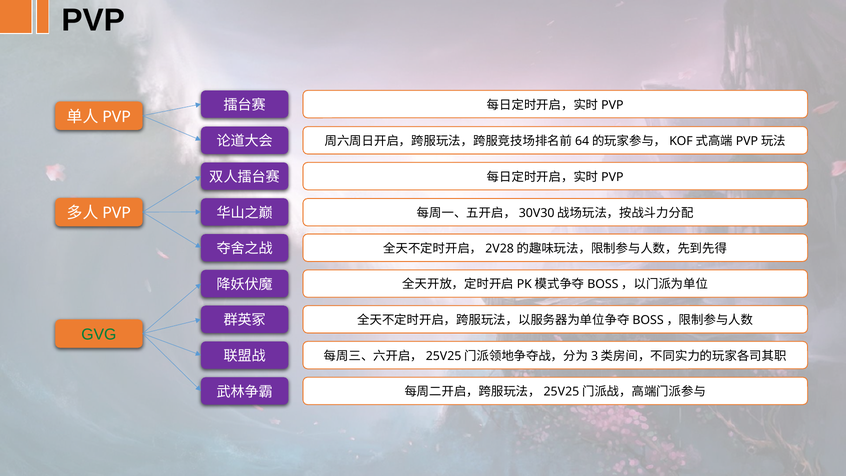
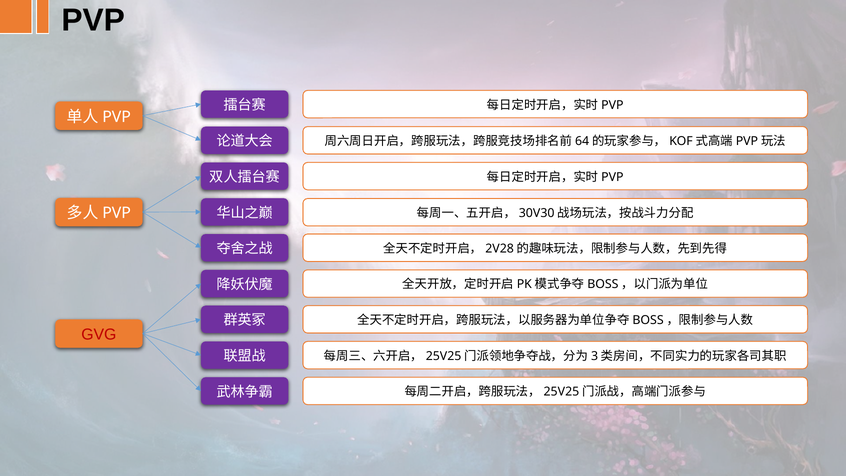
GVG colour: green -> red (99, 335)
